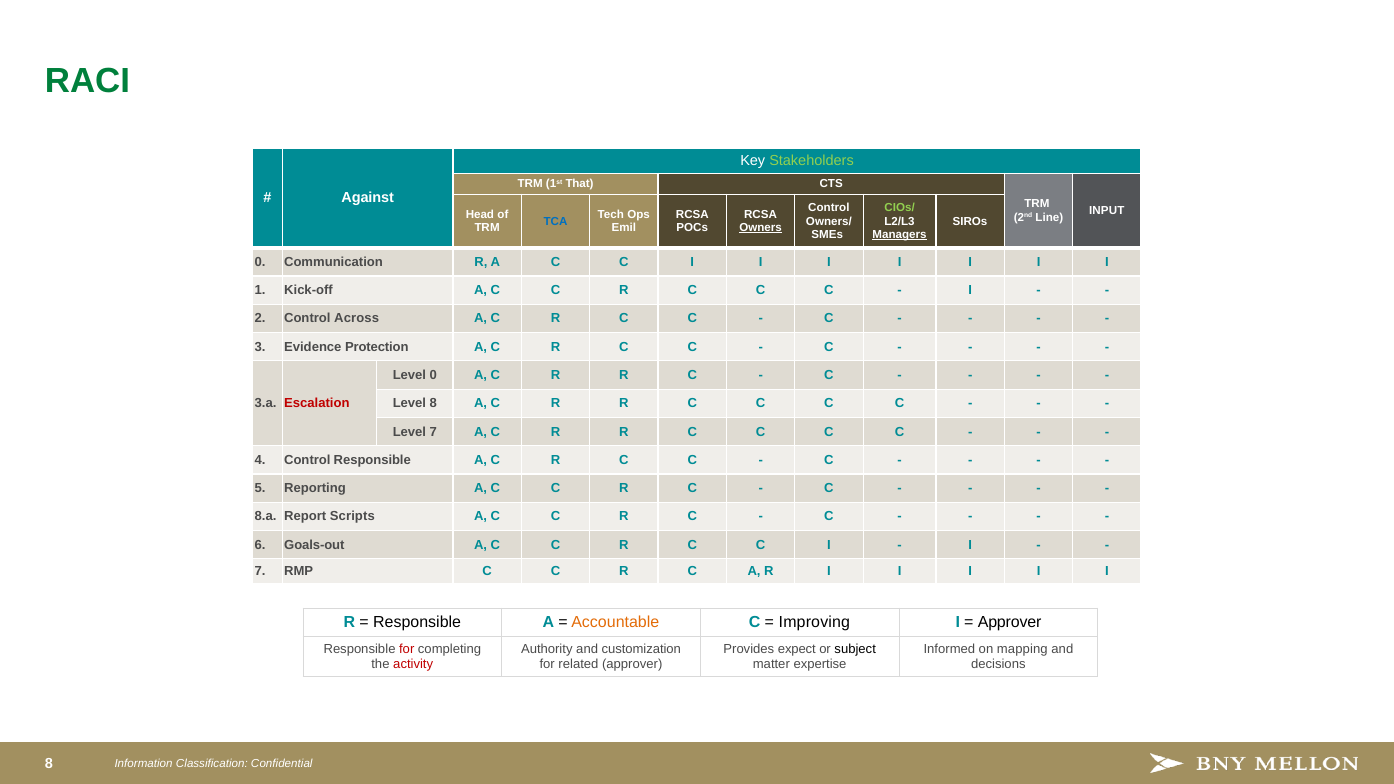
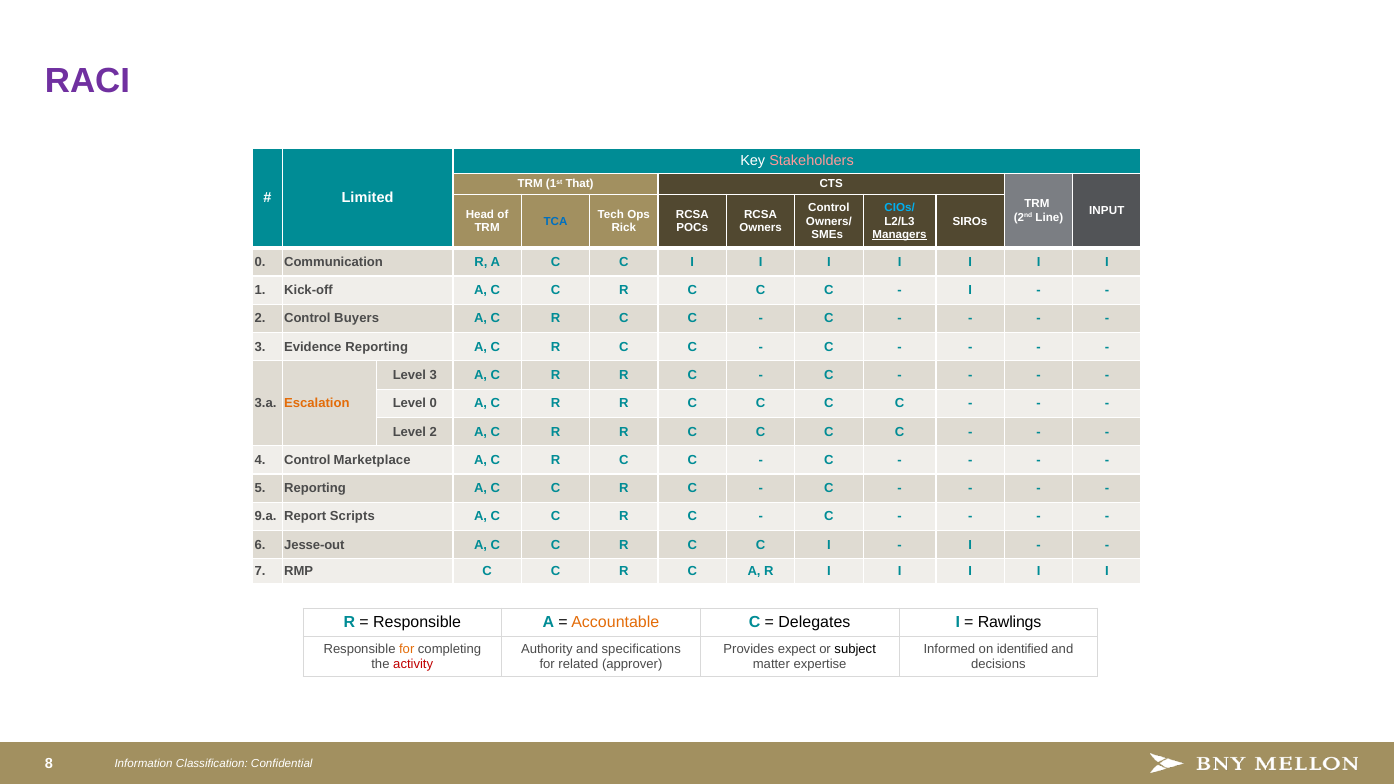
RACI colour: green -> purple (87, 81)
Stakeholders colour: light green -> pink (812, 161)
Against: Against -> Limited (368, 198)
CIOs/ colour: light green -> light blue (900, 208)
Emil: Emil -> Rick (624, 228)
Owners underline: present -> none (761, 228)
Across: Across -> Buyers (357, 319)
Evidence Protection: Protection -> Reporting (377, 347)
Level 0: 0 -> 3 (433, 375)
Escalation colour: red -> orange (317, 404)
Level 8: 8 -> 0 (433, 404)
Level 7: 7 -> 2 (433, 432)
Control Responsible: Responsible -> Marketplace (372, 460)
8.a: 8.a -> 9.a (266, 517)
Goals-out: Goals-out -> Jesse-out (314, 545)
Improving: Improving -> Delegates (814, 623)
Approver: Approver -> Rawlings (1010, 623)
for colour: red -> orange (407, 649)
customization: customization -> specifications (641, 649)
mapping: mapping -> identified (1022, 649)
